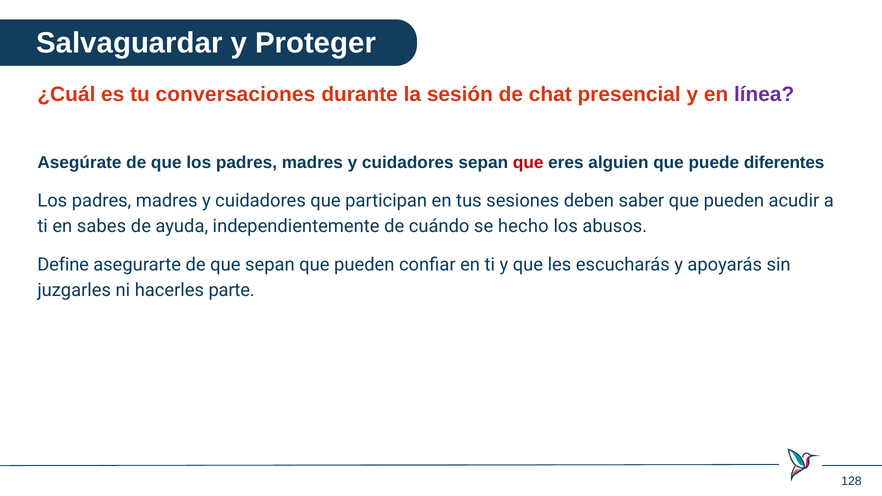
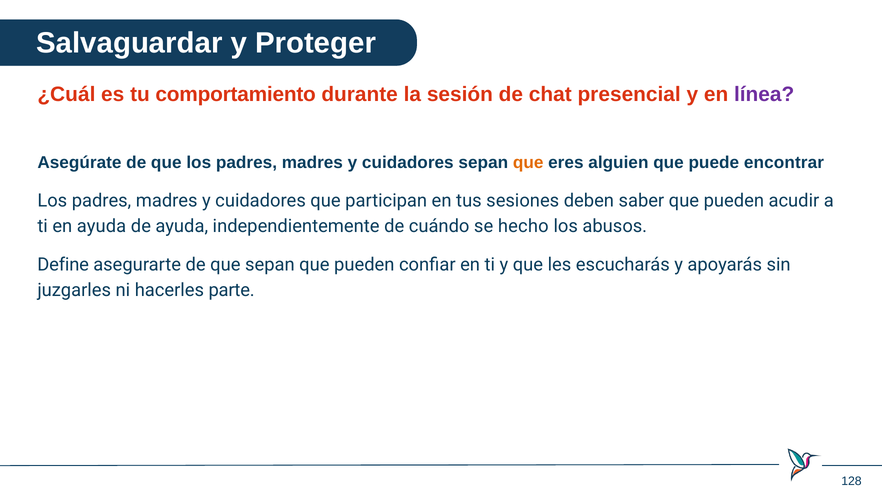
conversaciones: conversaciones -> comportamiento (236, 95)
que colour: red -> orange (528, 163)
diferentes: diferentes -> encontrar (784, 163)
en sabes: sabes -> ayuda (102, 226)
